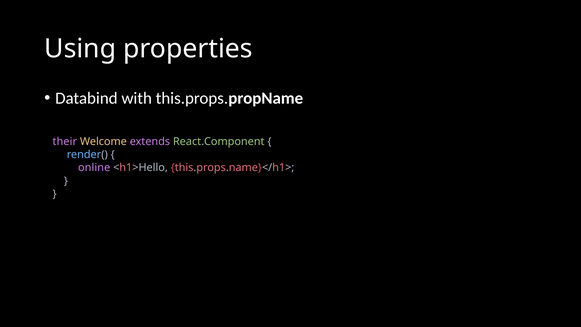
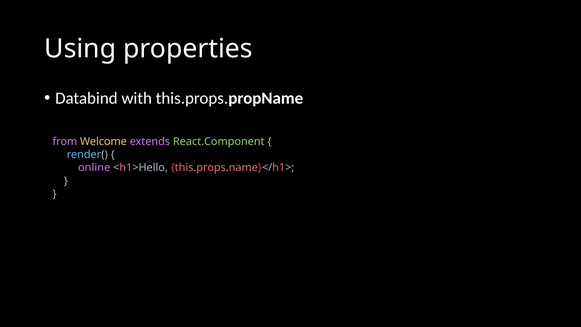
their: their -> from (65, 141)
